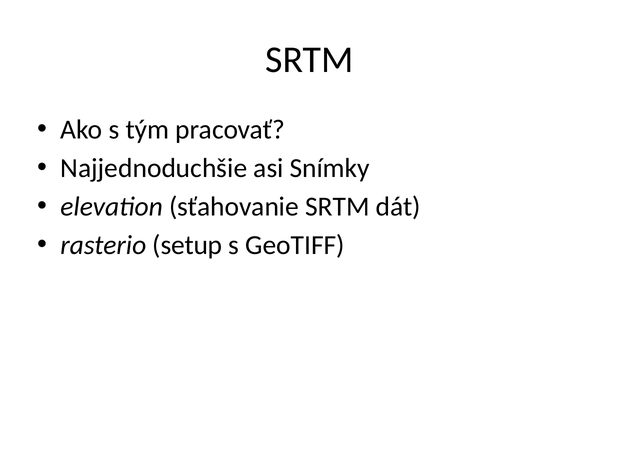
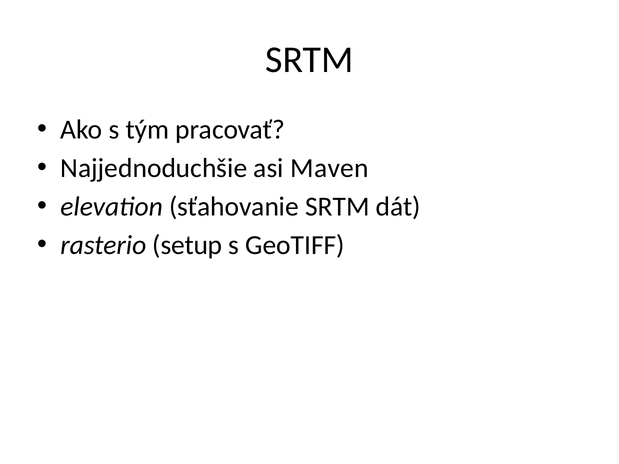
Snímky: Snímky -> Maven (330, 168)
